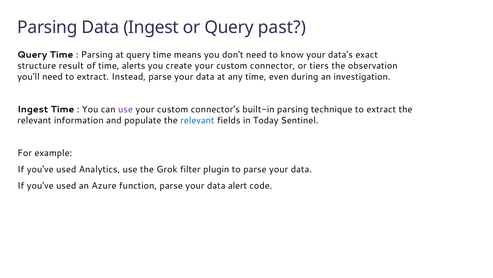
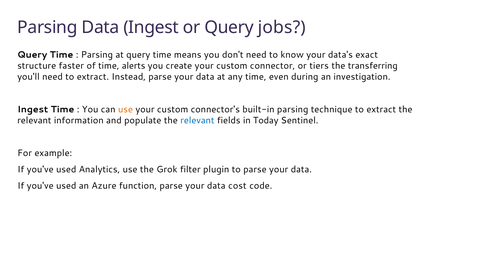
past: past -> jobs (282, 27)
result: result -> faster (71, 66)
observation: observation -> transferring (373, 66)
use colour: purple -> orange (125, 109)
alert: alert -> cost (237, 185)
